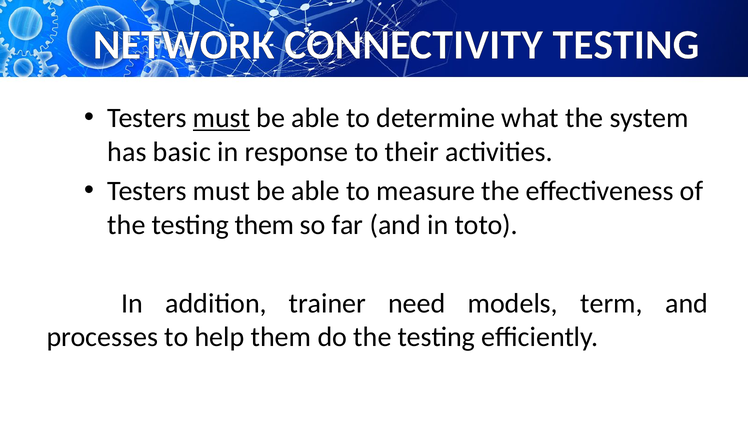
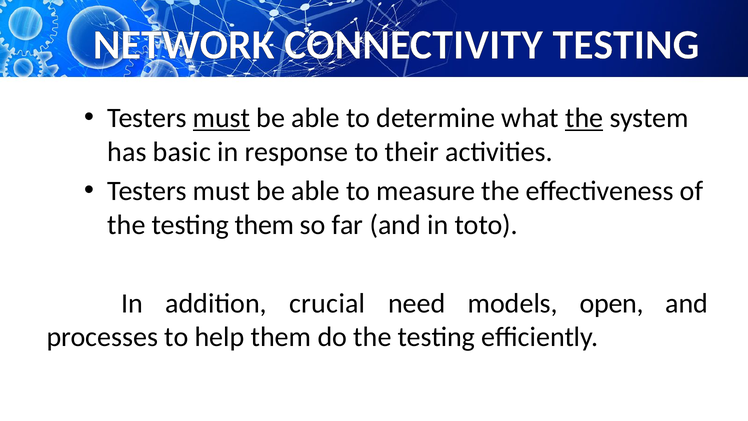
the underline: none -> present (584, 118)
trainer: trainer -> crucial (327, 303)
term: term -> open (612, 303)
